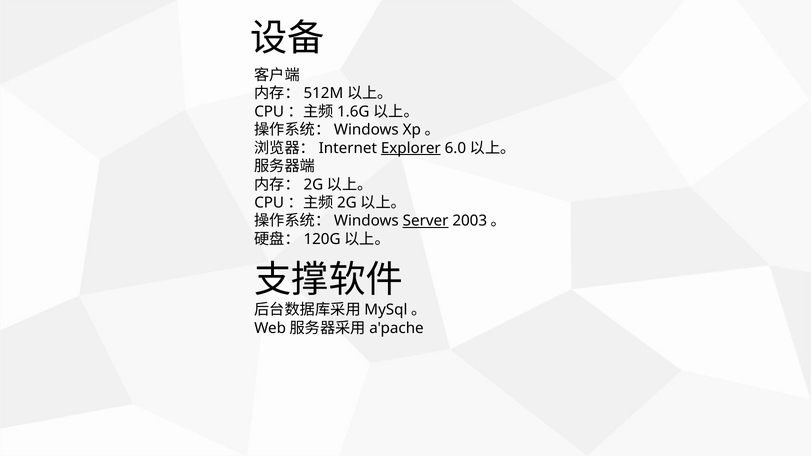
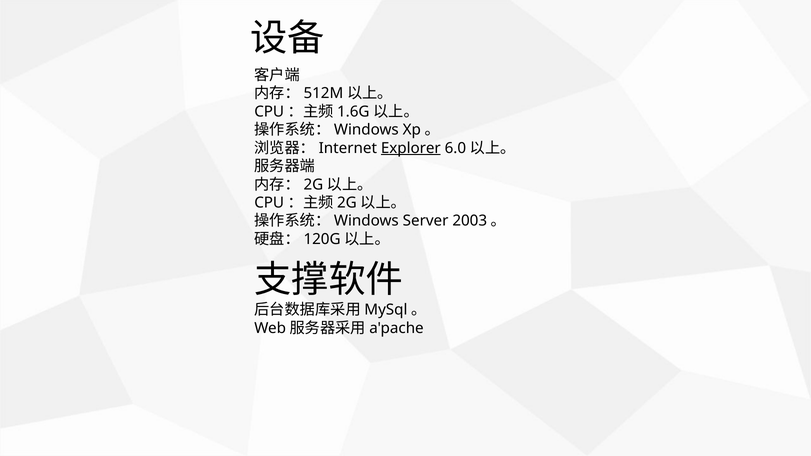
Server underline: present -> none (426, 221)
